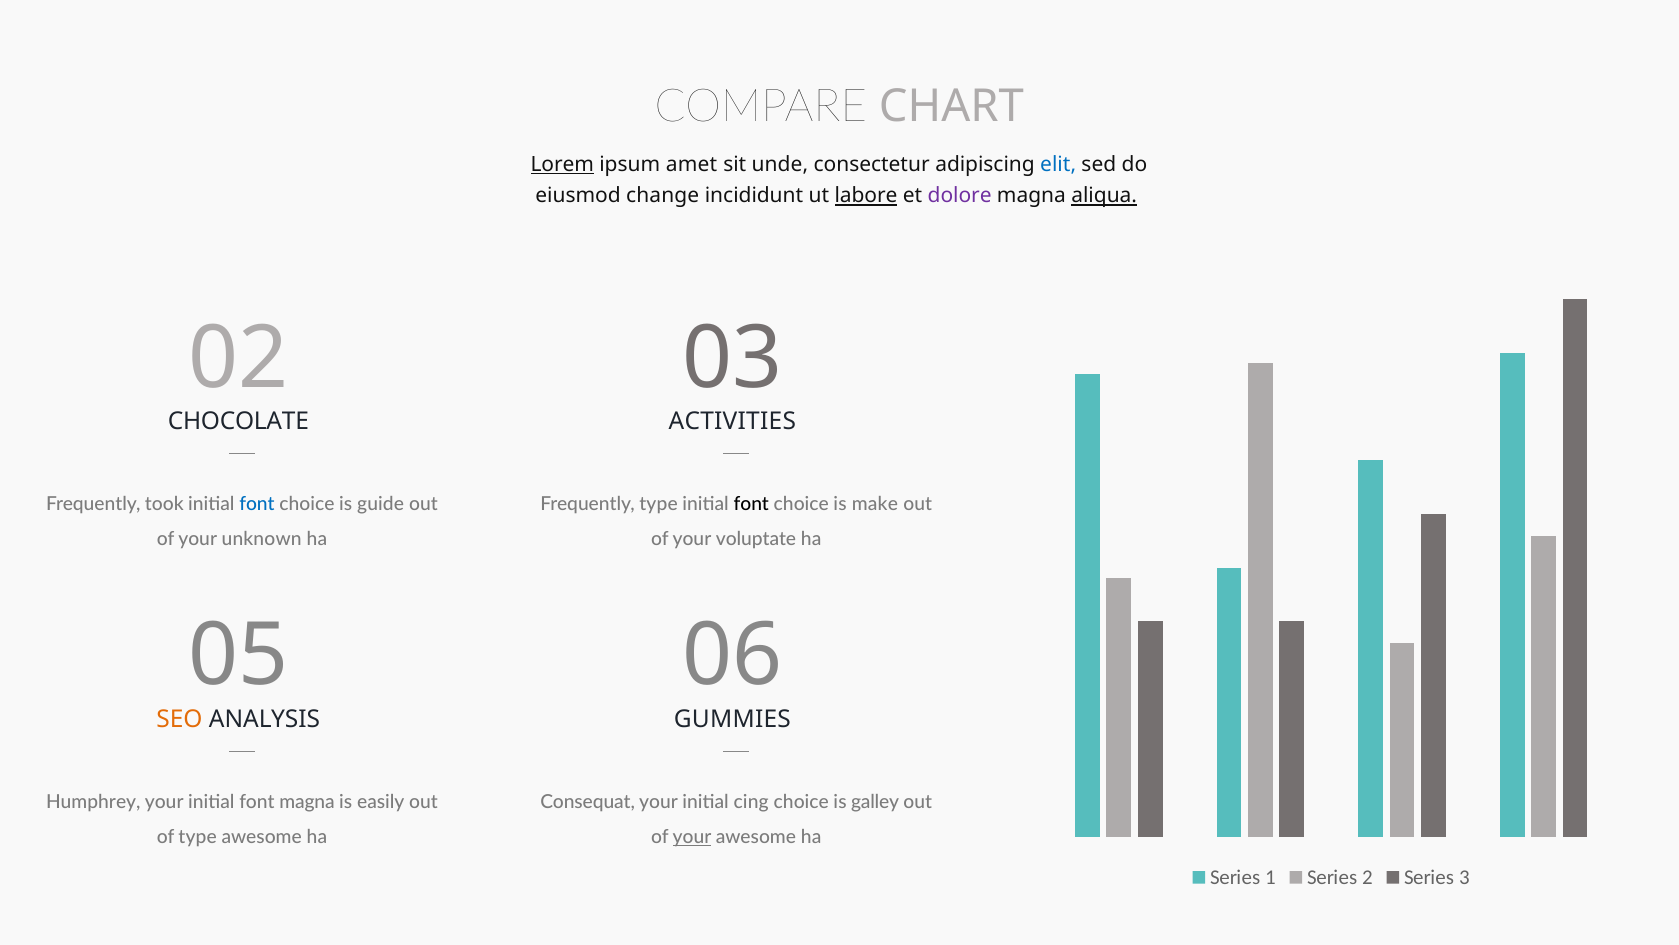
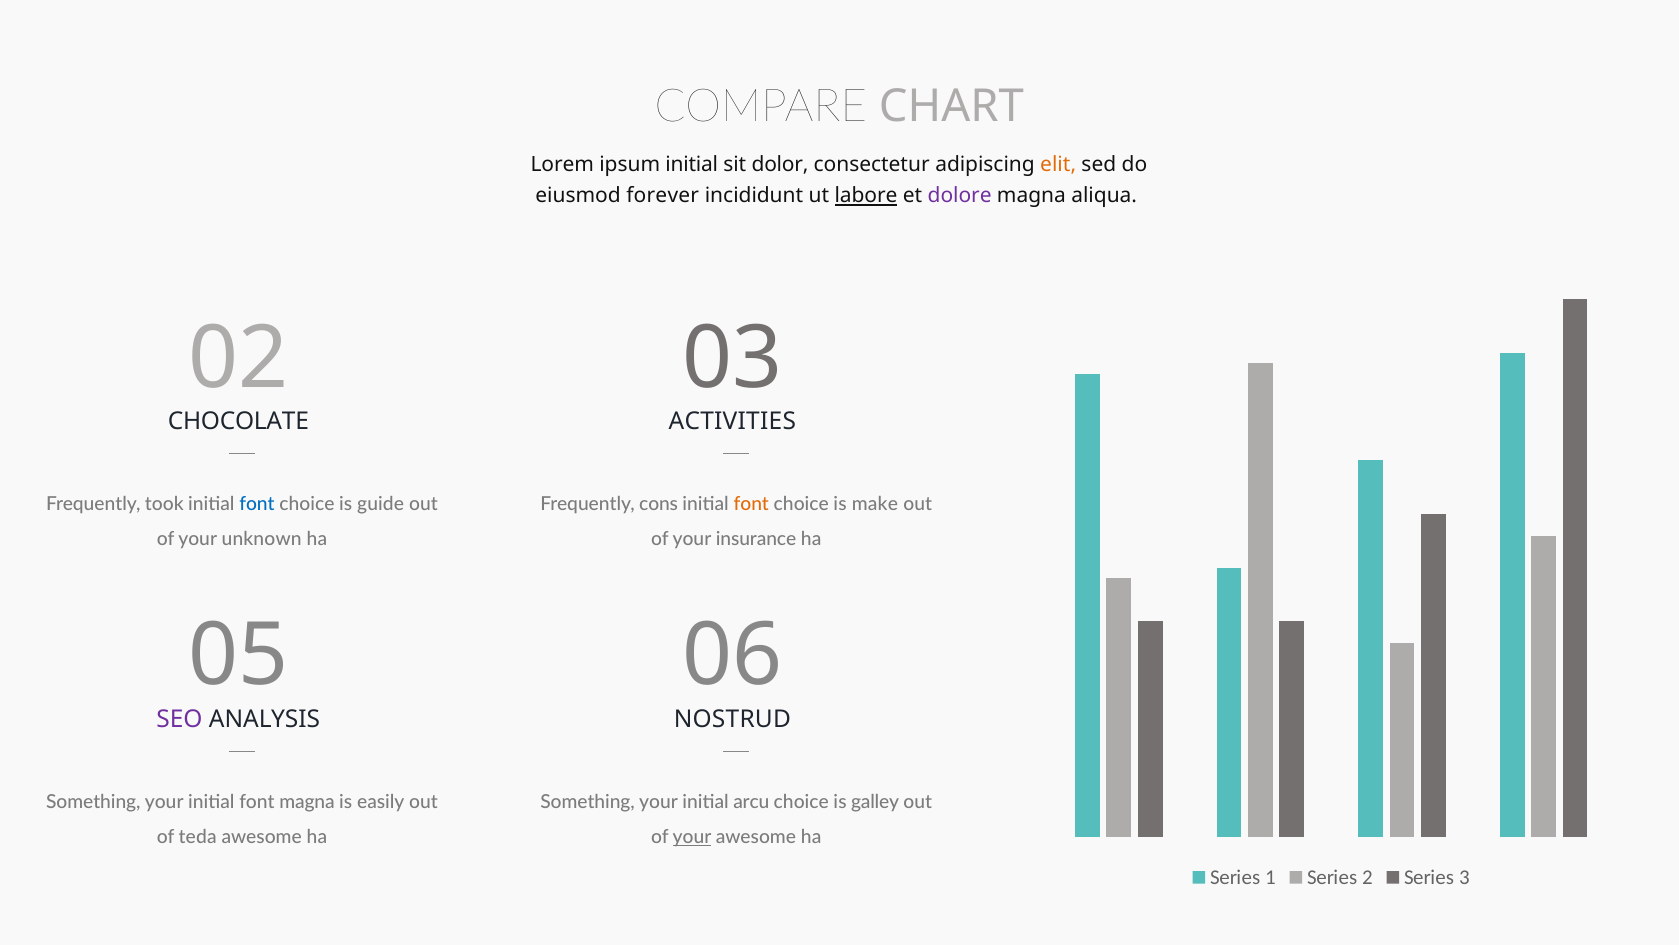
Lorem underline: present -> none (562, 164)
ipsum amet: amet -> initial (692, 164)
unde: unde -> dolor (780, 164)
elit colour: blue -> orange (1058, 164)
change: change -> forever (663, 196)
aliqua underline: present -> none (1104, 196)
Frequently type: type -> cons (659, 504)
font colour: black -> orange (751, 504)
voluptate: voluptate -> insurance (756, 539)
SEO colour: orange -> purple (179, 719)
GUMMIES: GUMMIES -> NOSTRUD (732, 719)
Humphrey: Humphrey -> Something (93, 802)
Consequat: Consequat -> Something (588, 802)
cing: cing -> arcu (751, 802)
of type: type -> teda (198, 836)
